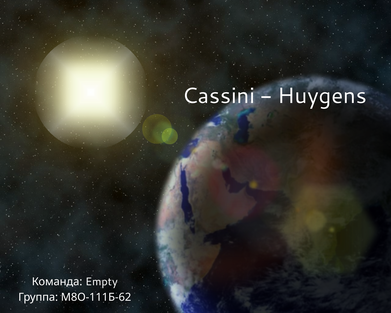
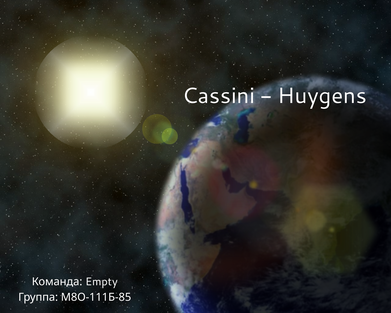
М8О-111Б-62: М8О-111Б-62 -> М8О-111Б-85 (96, 297)
